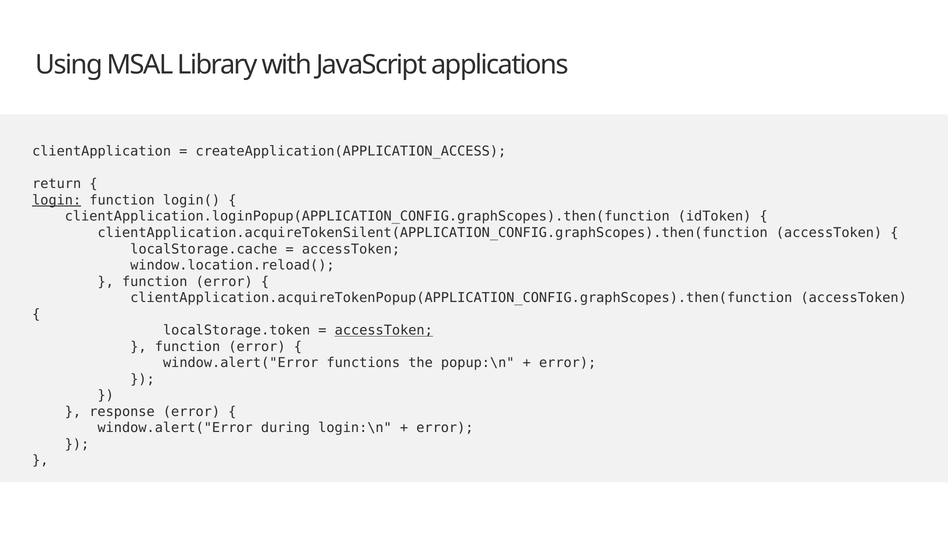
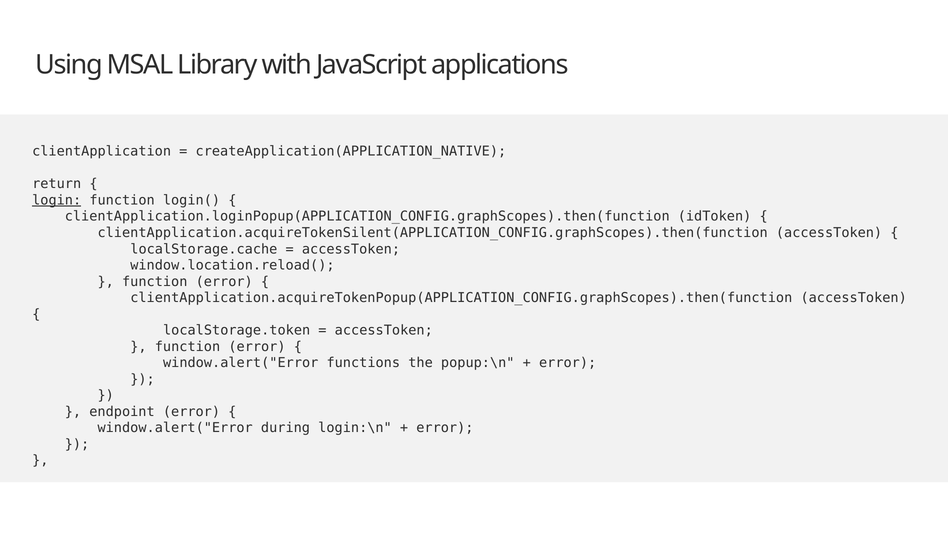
createApplication(APPLICATION_ACCESS: createApplication(APPLICATION_ACCESS -> createApplication(APPLICATION_NATIVE (351, 151)
accessToken underline: present -> none (384, 330)
response: response -> endpoint (122, 412)
